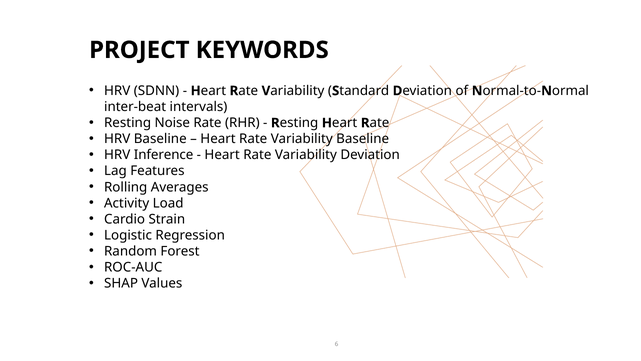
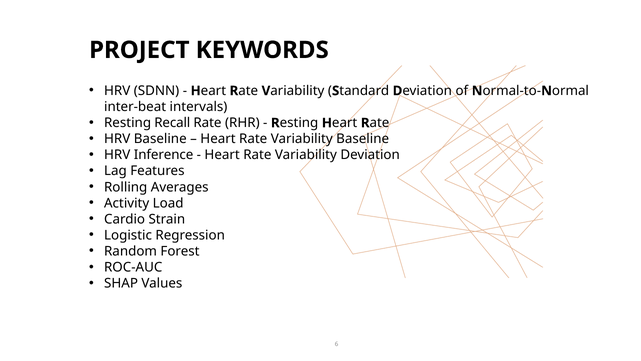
Noise: Noise -> Recall (172, 123)
